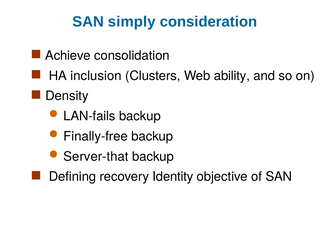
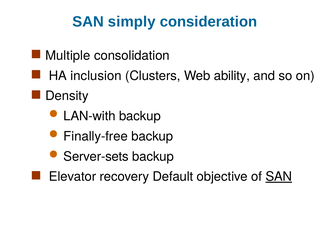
Achieve: Achieve -> Multiple (68, 55)
LAN-fails: LAN-fails -> LAN-with (89, 116)
Server-that: Server-that -> Server-sets (96, 156)
Defining: Defining -> Elevator (73, 176)
Identity: Identity -> Default (173, 176)
SAN underline: none -> present (279, 176)
